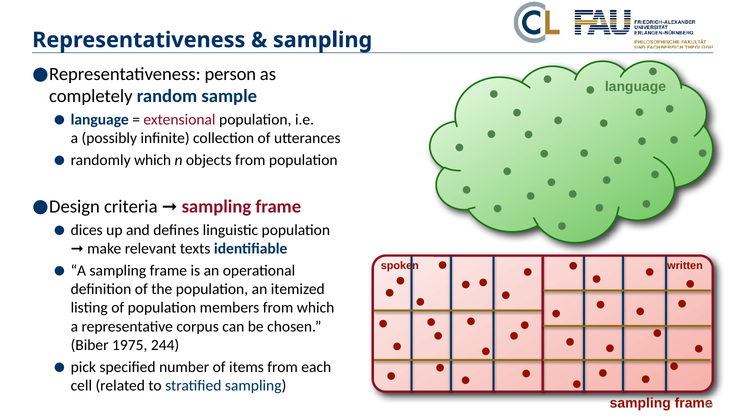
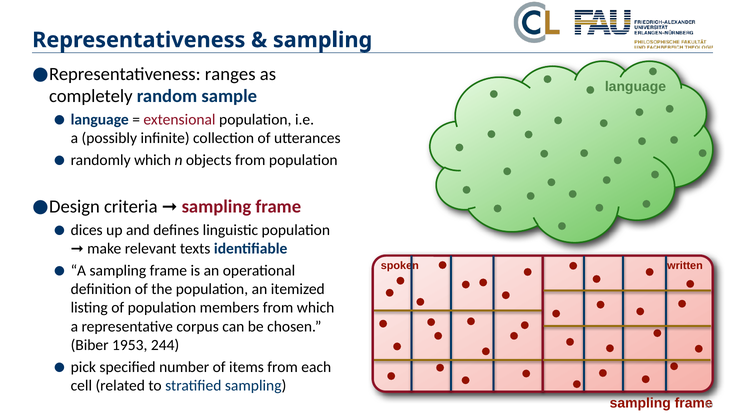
person: person -> ranges (230, 74)
1975: 1975 -> 1953 (130, 345)
